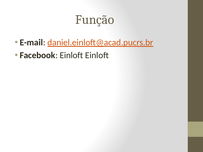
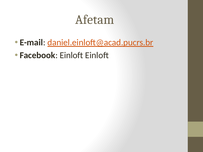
Função: Função -> Afetam (95, 20)
